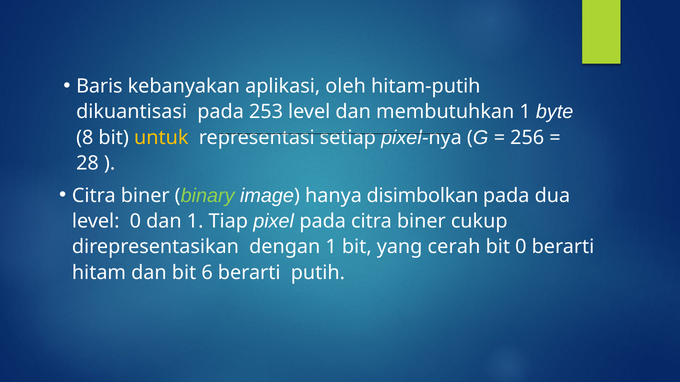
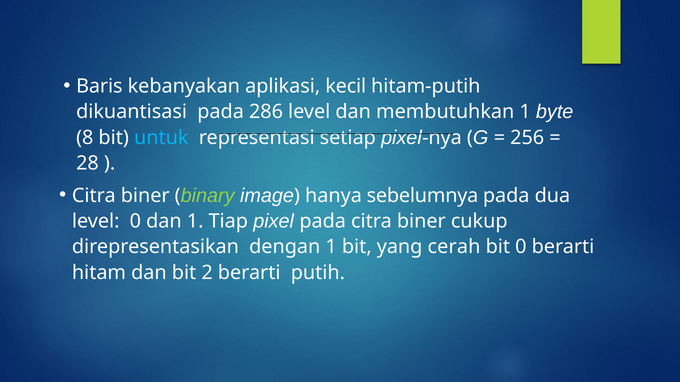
oleh: oleh -> kecil (346, 86)
253: 253 -> 286 (266, 112)
untuk colour: yellow -> light blue (161, 138)
disimbolkan: disimbolkan -> sebelumnya (422, 196)
6: 6 -> 2 (207, 273)
